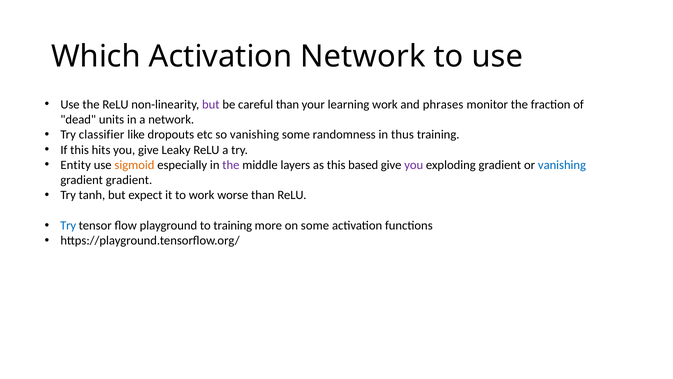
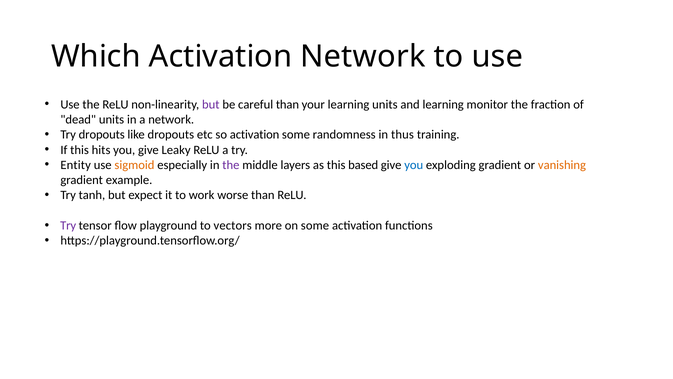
learning work: work -> units (385, 104)
and phrases: phrases -> learning (443, 104)
Try classifier: classifier -> dropouts (102, 135)
so vanishing: vanishing -> activation (255, 135)
you colour: purple -> blue (414, 165)
vanishing colour: blue -> orange (562, 165)
gradient gradient: gradient -> example (129, 180)
Try colour: blue -> purple (68, 225)
to training: training -> vectors (233, 225)
